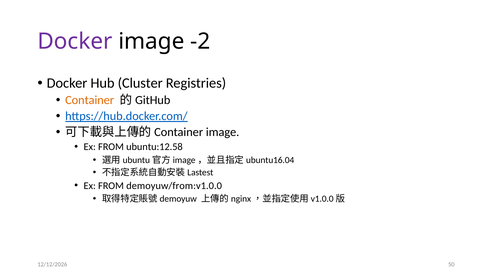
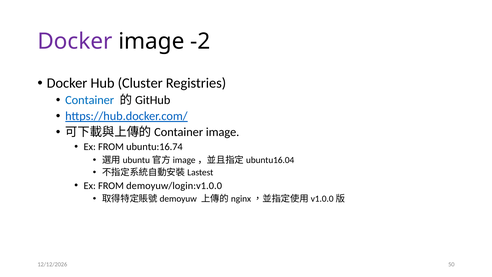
Container colour: orange -> blue (90, 100)
ubuntu:12.58: ubuntu:12.58 -> ubuntu:16.74 (154, 147)
demoyuw/from:v1.0.0: demoyuw/from:v1.0.0 -> demoyuw/login:v1.0.0 (174, 185)
